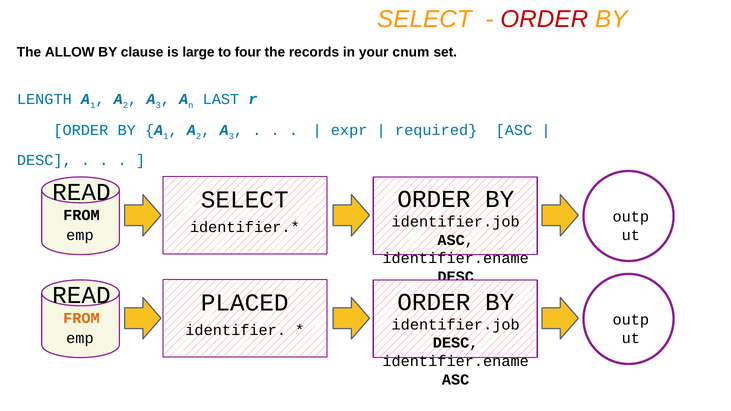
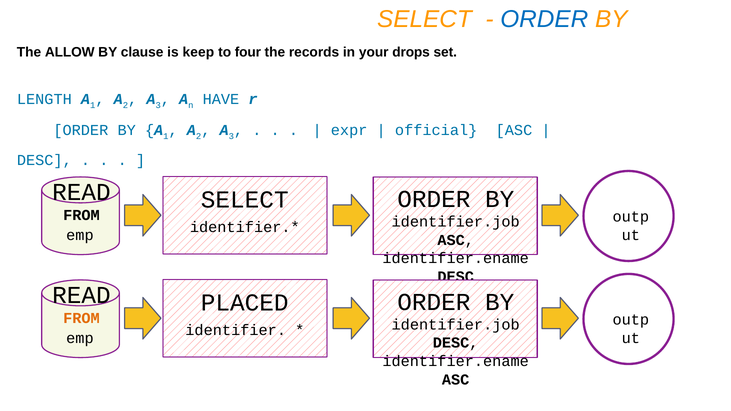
ORDER colour: red -> blue (544, 19)
large: large -> keep (198, 52)
cnum: cnum -> drops (411, 52)
LAST: LAST -> HAVE (221, 99)
required: required -> official (436, 130)
